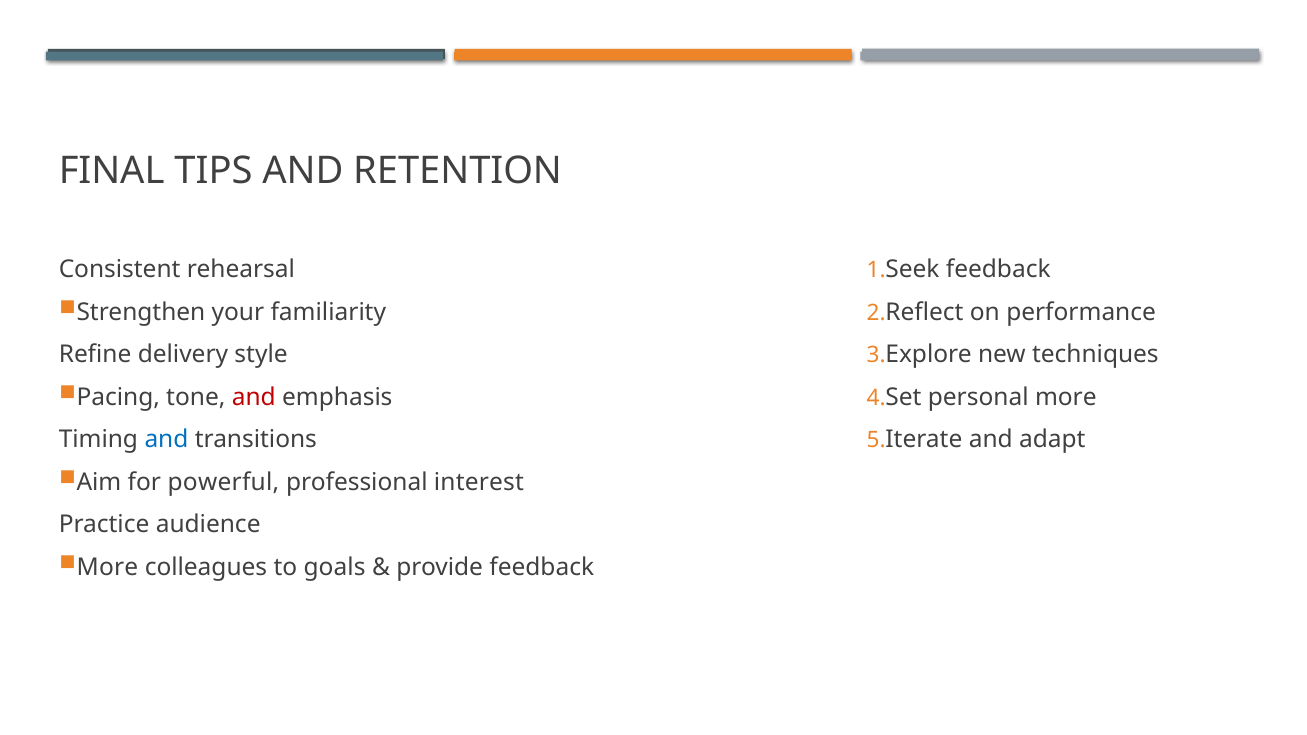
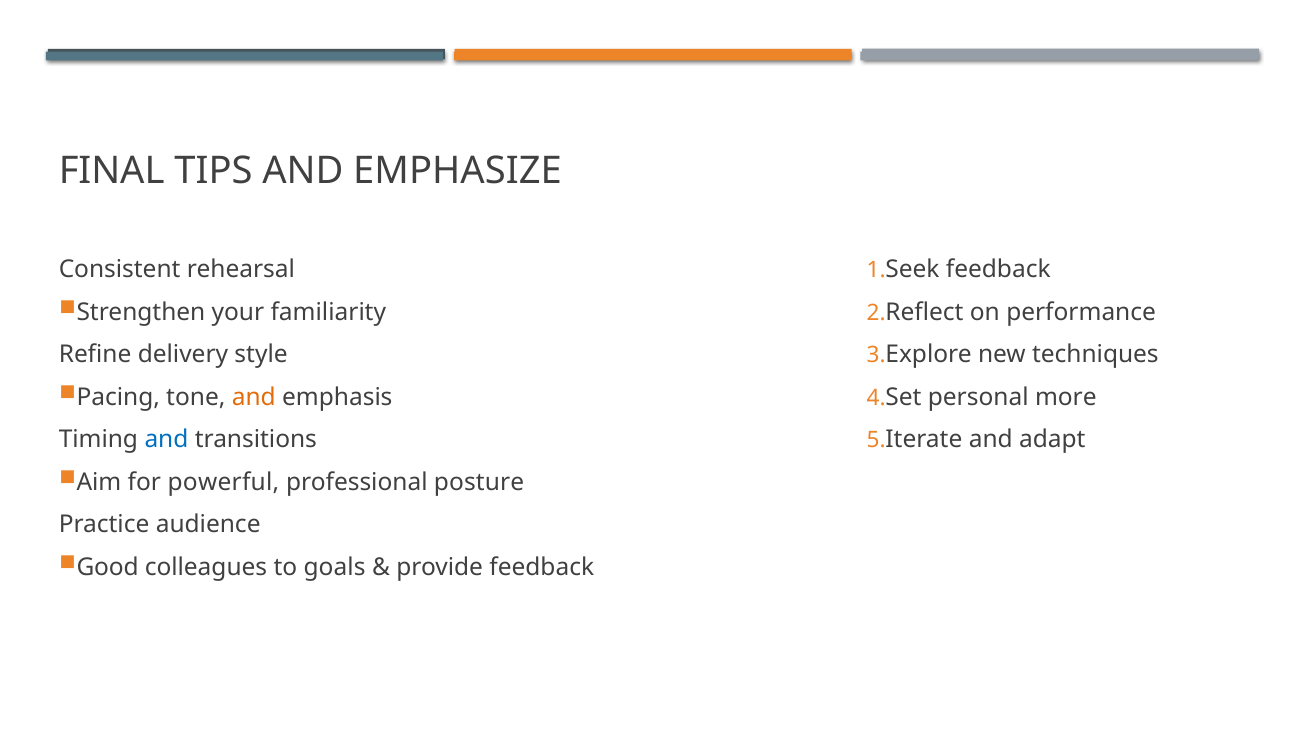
RETENTION: RETENTION -> EMPHASIZE (458, 171)
and colour: red -> orange (254, 397)
interest: interest -> posture (479, 482)
More: More -> Good (108, 567)
